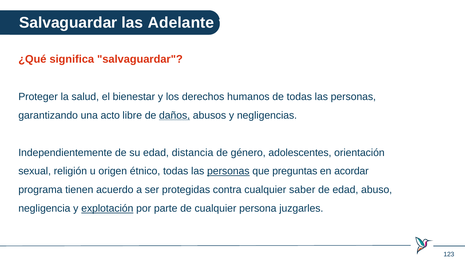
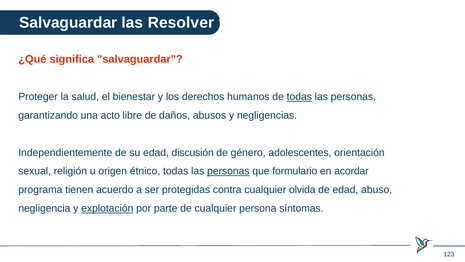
Adelante: Adelante -> Resolver (181, 23)
todas underline: none -> present (299, 97)
daños underline: present -> none (175, 115)
distancia: distancia -> discusión (193, 152)
preguntas: preguntas -> formulario (295, 171)
saber: saber -> olvida (302, 190)
juzgarles: juzgarles -> síntomas (301, 208)
